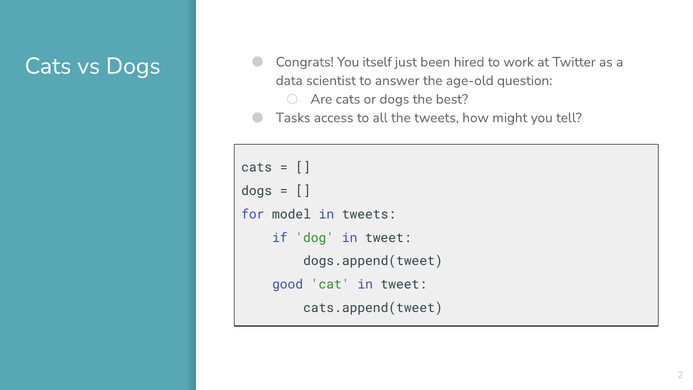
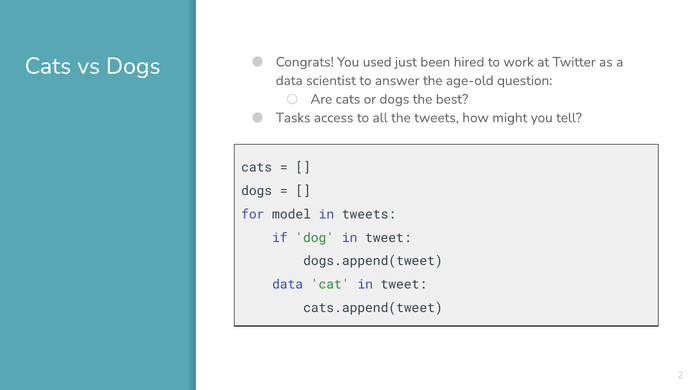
itself: itself -> used (377, 62)
good: good -> data (288, 284)
